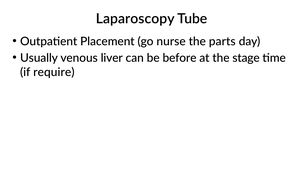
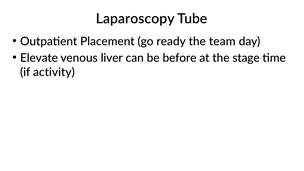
nurse: nurse -> ready (171, 41)
parts: parts -> team (222, 41)
Usually: Usually -> Elevate (39, 58)
require: require -> activity (54, 72)
